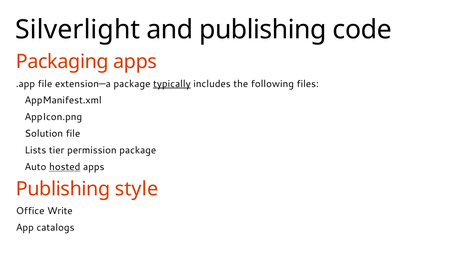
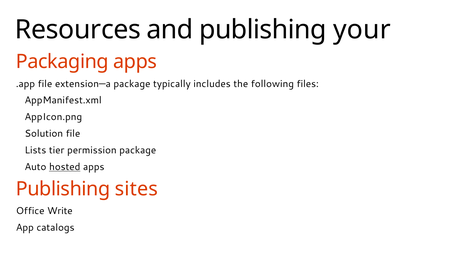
Silverlight: Silverlight -> Resources (78, 30)
code: code -> your (362, 30)
typically underline: present -> none (172, 84)
style: style -> sites (137, 189)
